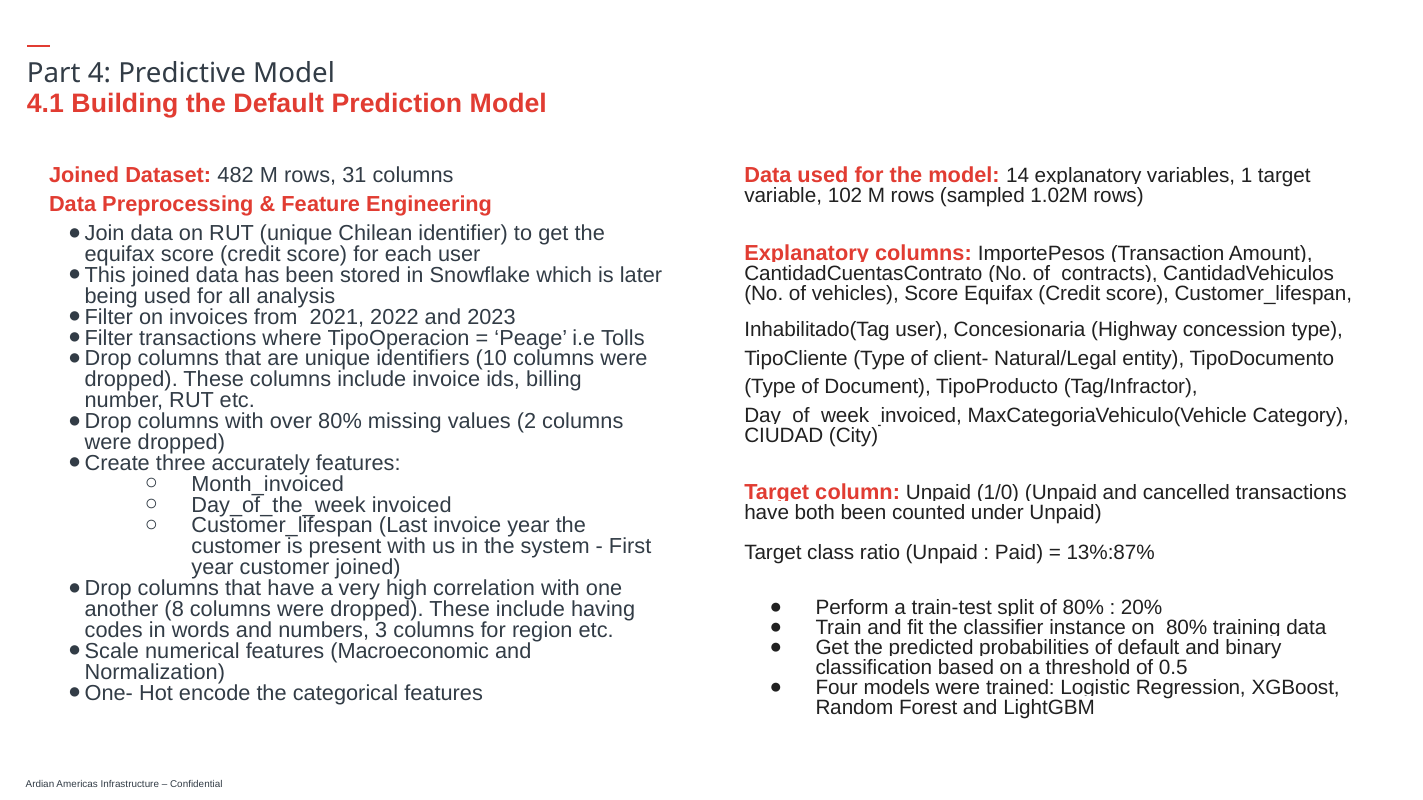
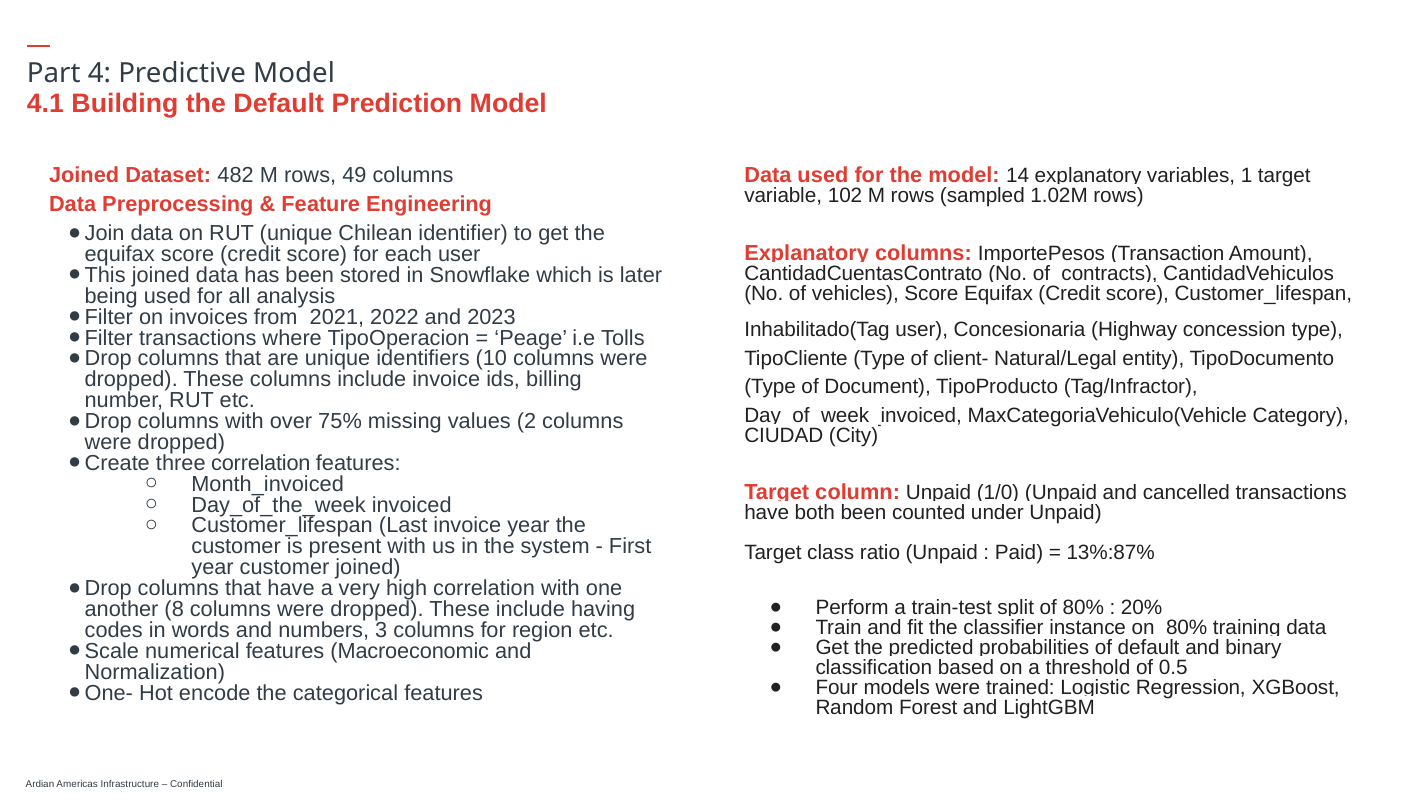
31: 31 -> 49 (354, 176)
over 80%: 80% -> 75% (340, 422)
three accurately: accurately -> correlation (261, 463)
